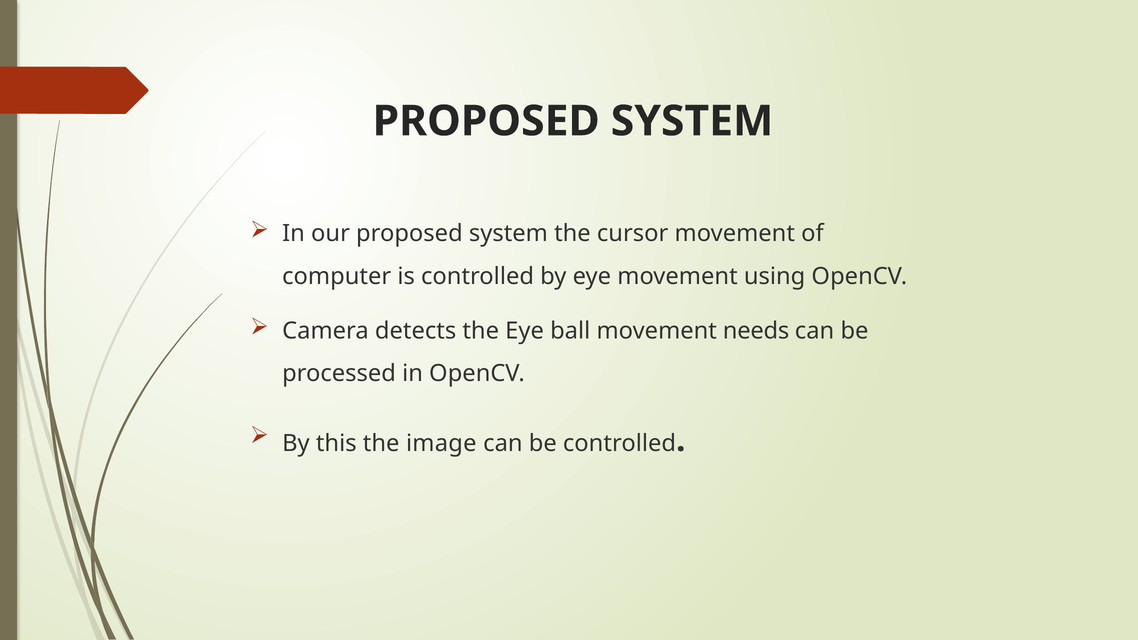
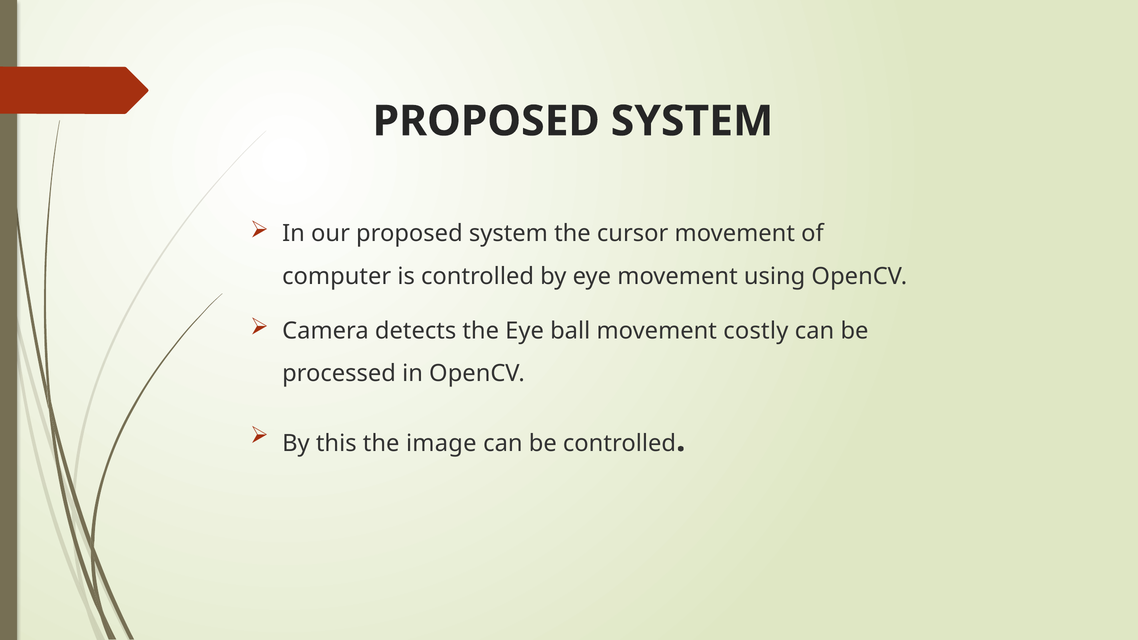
needs: needs -> costly (756, 331)
